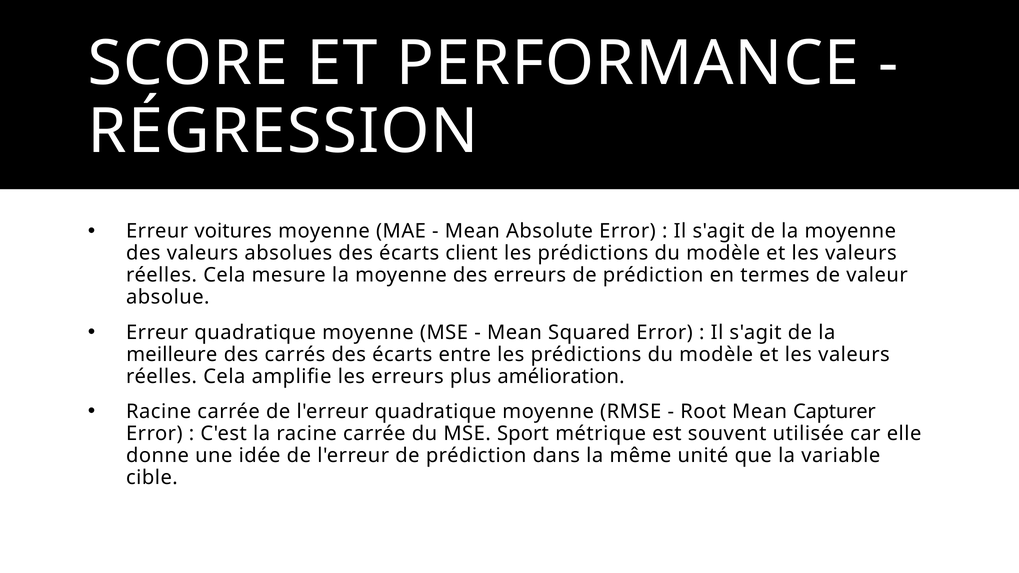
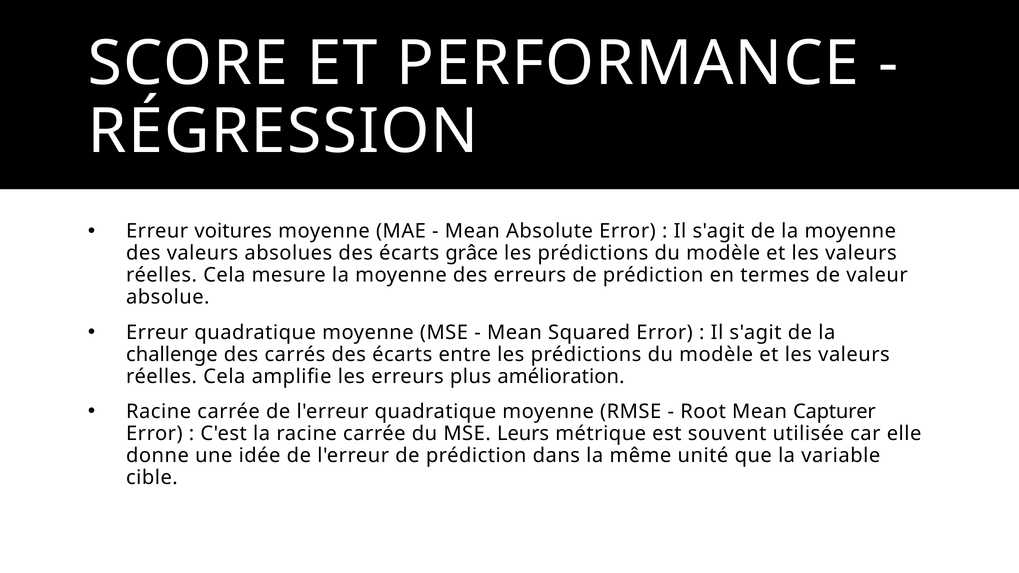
client: client -> grâce (472, 253)
meilleure: meilleure -> challenge (172, 355)
Sport: Sport -> Leurs (523, 434)
